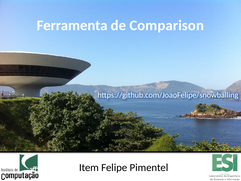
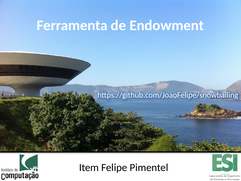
Comparison: Comparison -> Endowment (167, 25)
